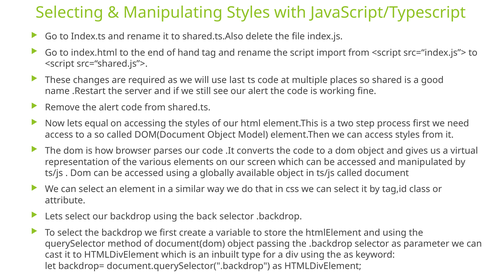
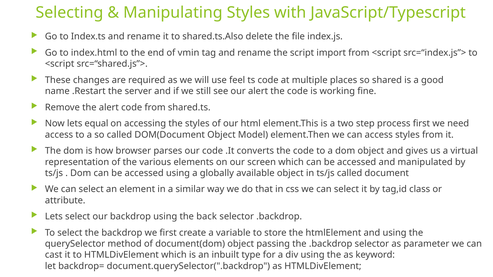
hand: hand -> vmin (189, 53)
last: last -> feel (237, 80)
